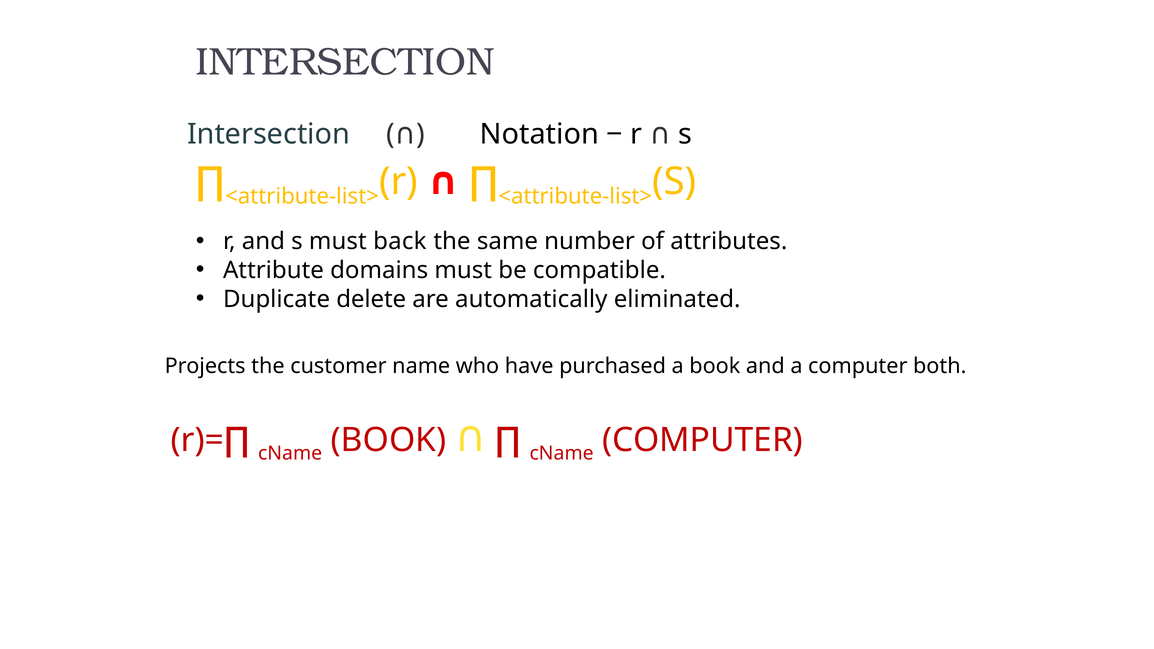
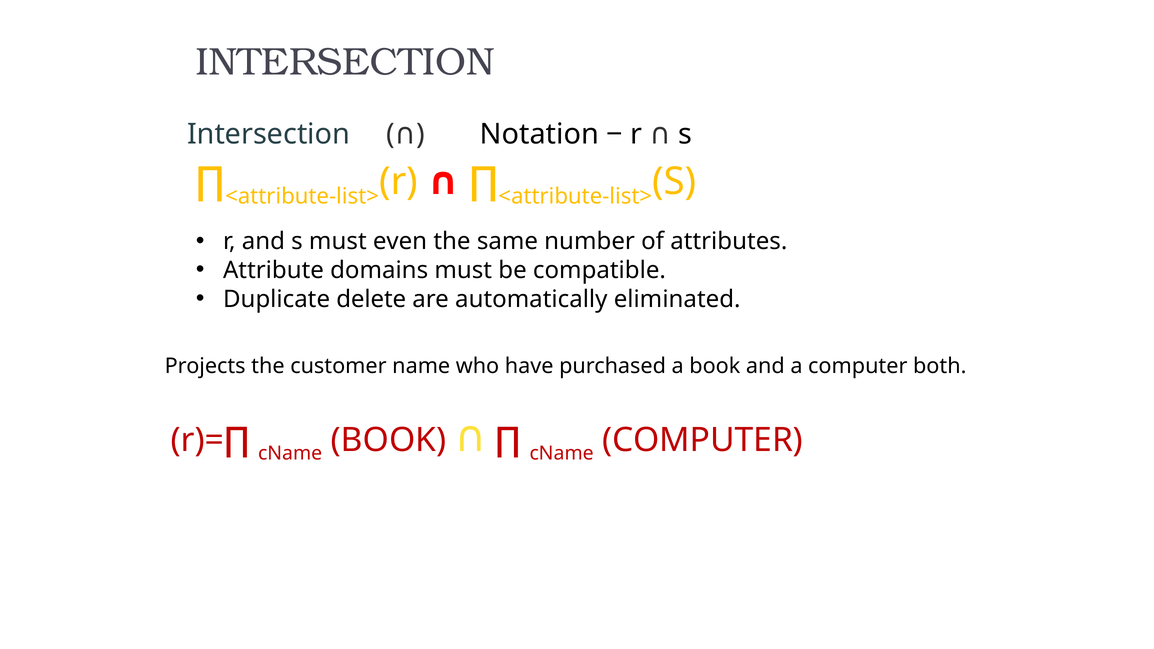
back: back -> even (400, 242)
